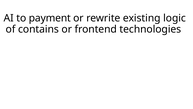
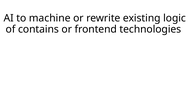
payment: payment -> machine (50, 18)
